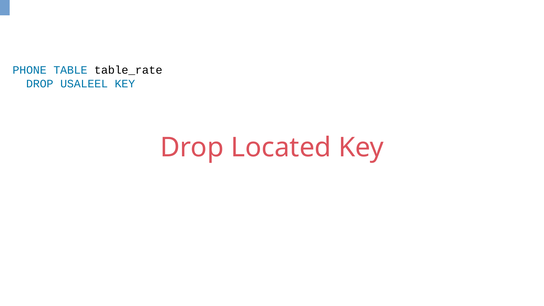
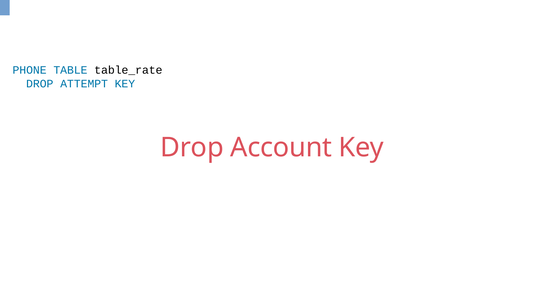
USALEEL: USALEEL -> ATTEMPT (84, 84)
Located: Located -> Account (281, 148)
